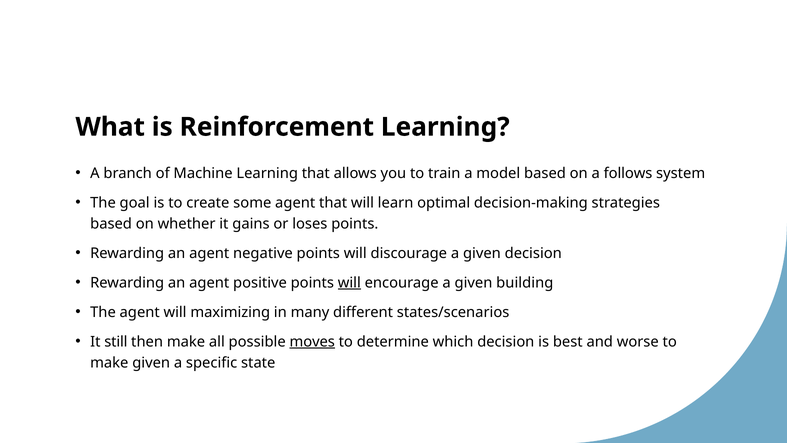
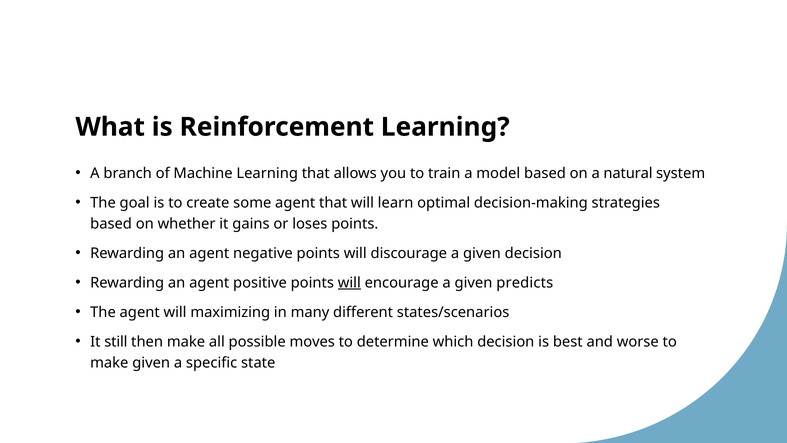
follows: follows -> natural (628, 173)
building: building -> predicts (525, 283)
moves underline: present -> none (312, 342)
